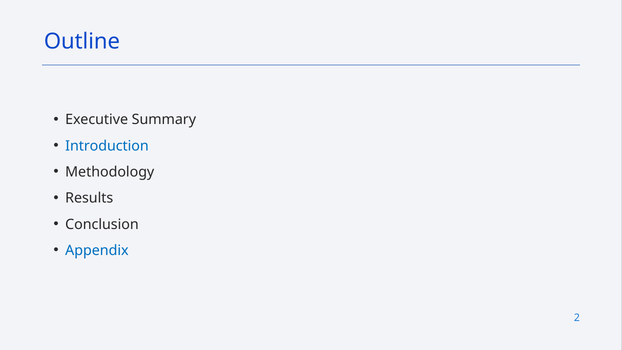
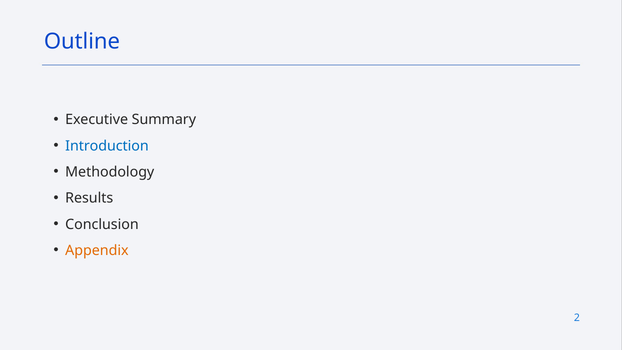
Appendix colour: blue -> orange (97, 250)
